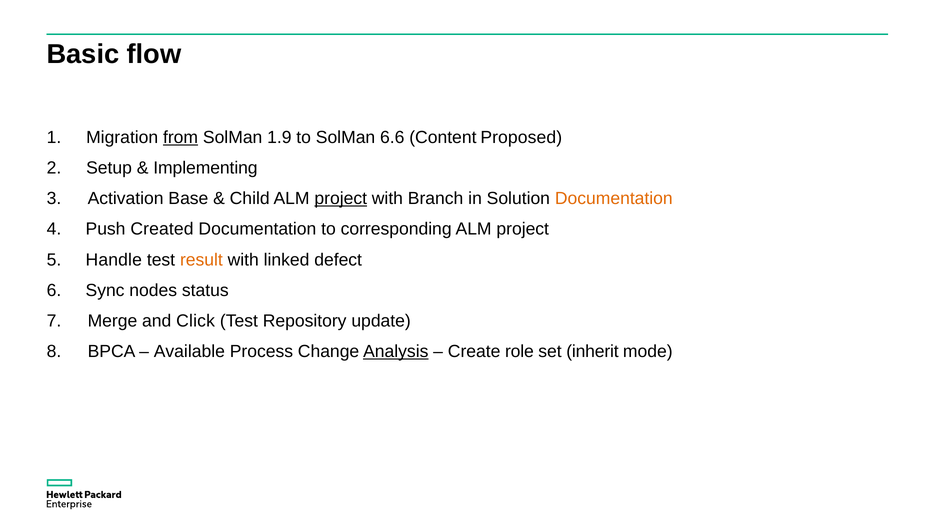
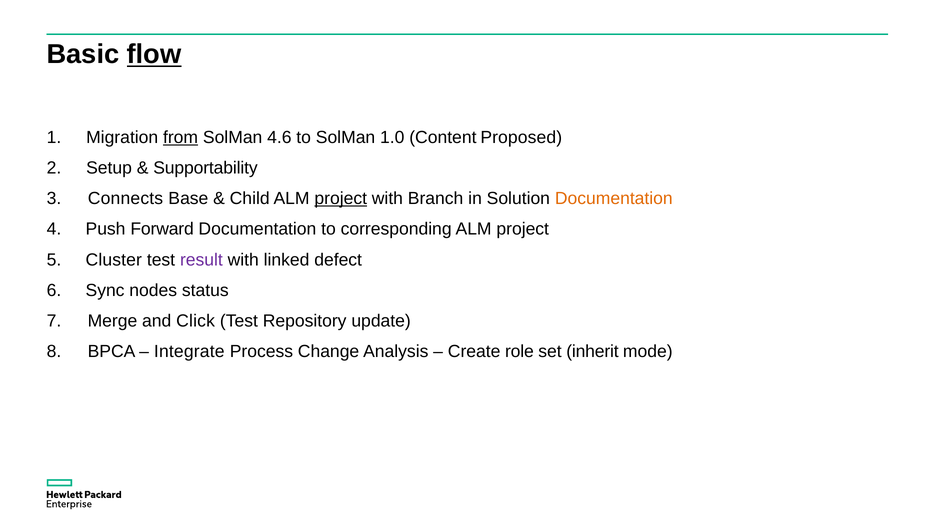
flow underline: none -> present (154, 54)
1.9: 1.9 -> 4.6 (279, 137)
6.6: 6.6 -> 1.0 (392, 137)
Implementing: Implementing -> Supportability (205, 168)
Activation: Activation -> Connects (125, 199)
Created: Created -> Forward (162, 229)
Handle: Handle -> Cluster (114, 260)
result colour: orange -> purple (201, 260)
Available: Available -> Integrate (189, 352)
Analysis underline: present -> none (396, 352)
